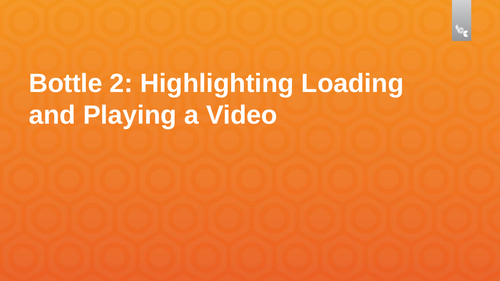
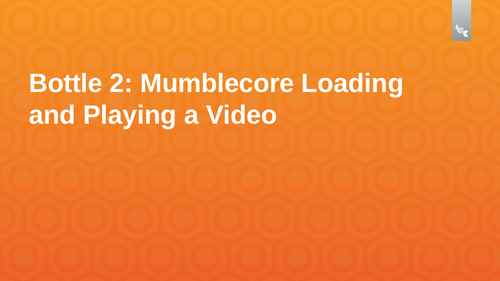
Highlighting: Highlighting -> Mumblecore (217, 83)
